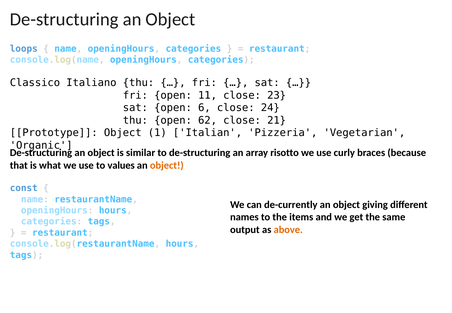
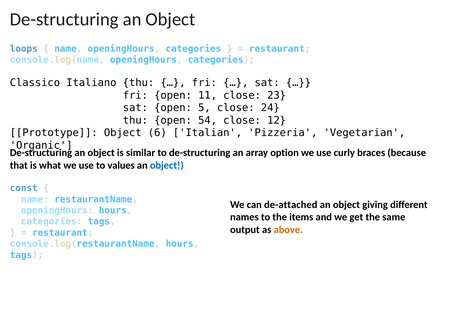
6: 6 -> 5 (204, 108)
62: 62 -> 54 (208, 120)
21: 21 -> 12 (277, 120)
1: 1 -> 6 (157, 133)
risotto: risotto -> option (285, 153)
object colour: orange -> blue (167, 165)
de-currently: de-currently -> de-attached (291, 205)
